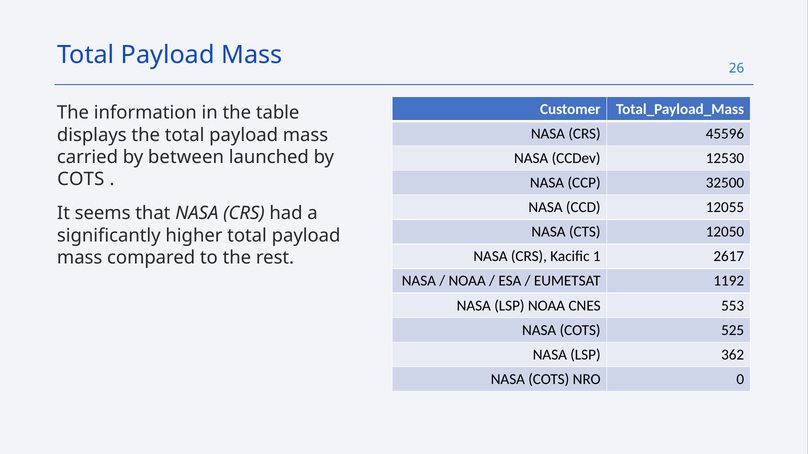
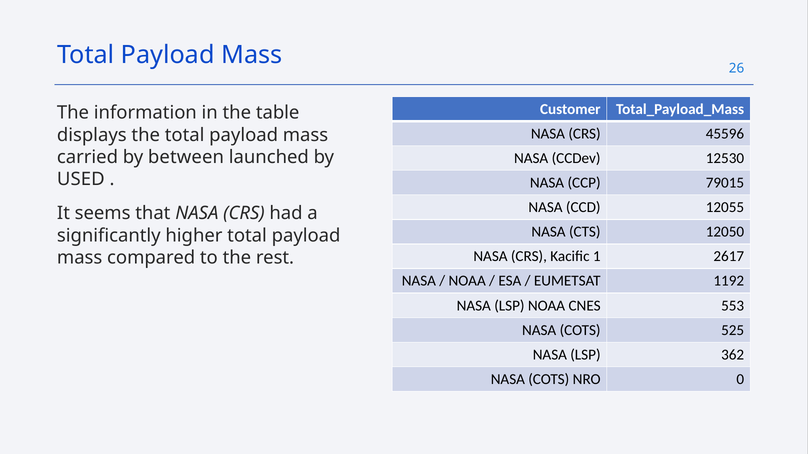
COTS: COTS -> USED (81, 180)
32500: 32500 -> 79015 (725, 183)
